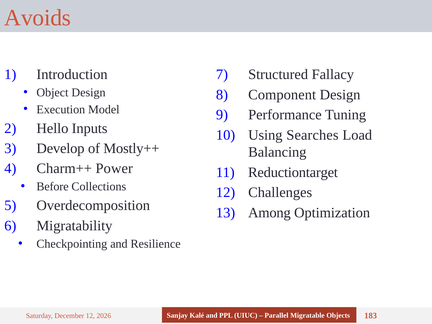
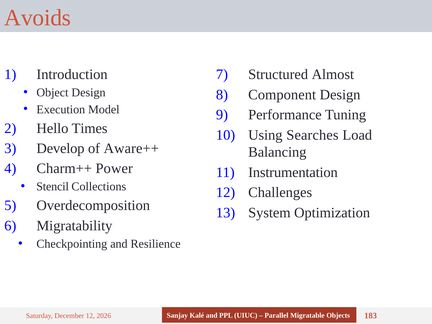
Fallacy: Fallacy -> Almost (333, 75)
Inputs: Inputs -> Times (90, 128)
Mostly++: Mostly++ -> Aware++ (131, 148)
Reductiontarget: Reductiontarget -> Instrumentation (293, 172)
Before: Before -> Stencil (53, 187)
Among: Among -> System (269, 213)
